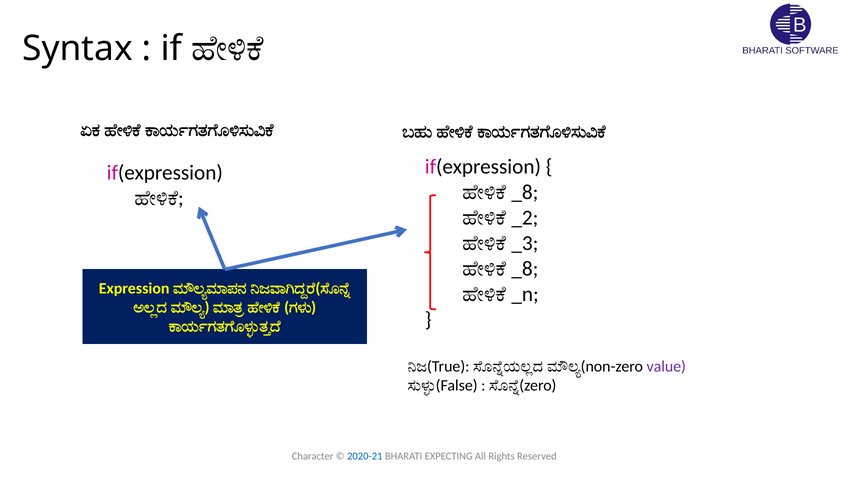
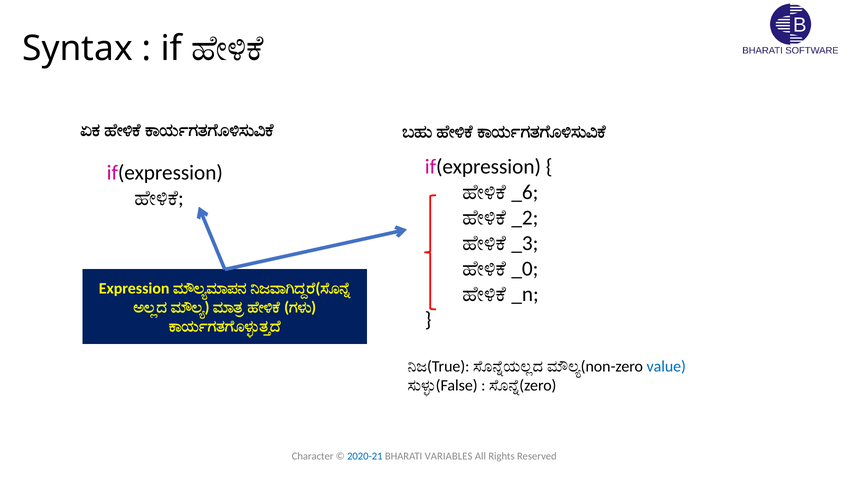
_8: _8 -> _6 (525, 192)
_8: _8 -> _0 (525, 269)
value colour: purple -> blue (666, 366)
EXPECTING: EXPECTING -> VARIABLES (449, 456)
